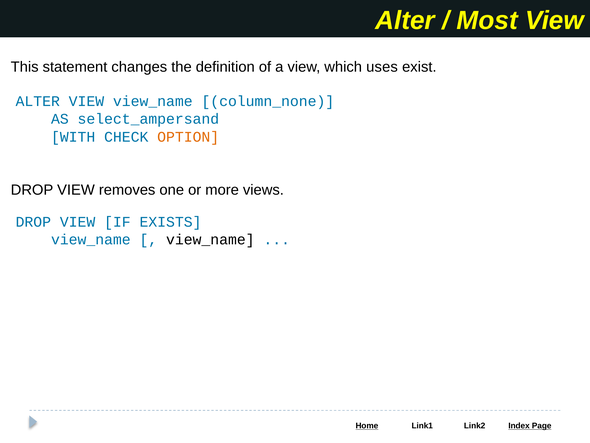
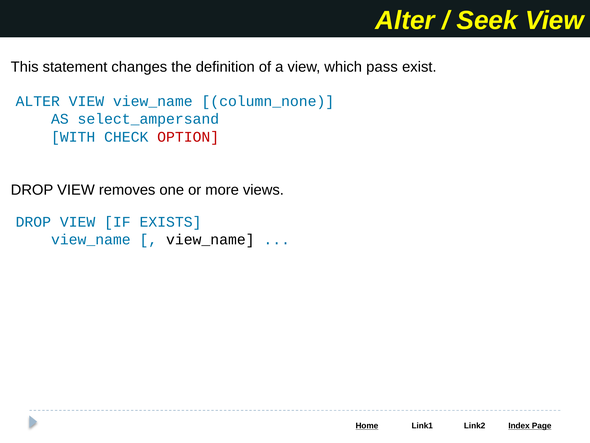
Most: Most -> Seek (487, 20)
uses: uses -> pass (382, 67)
OPTION colour: orange -> red (188, 137)
